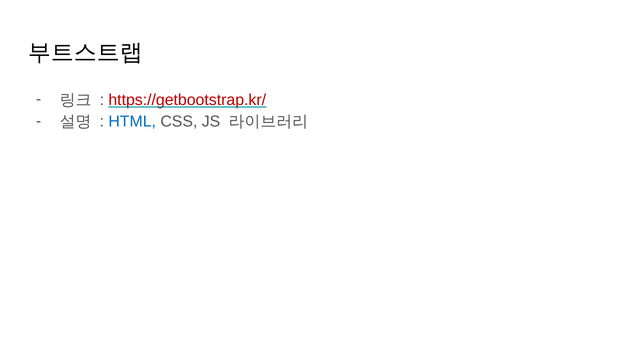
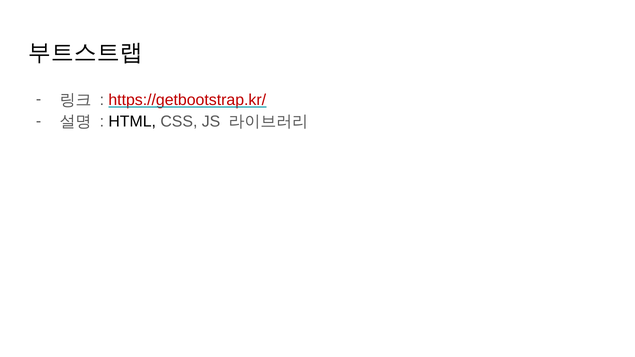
HTML colour: blue -> black (132, 122)
